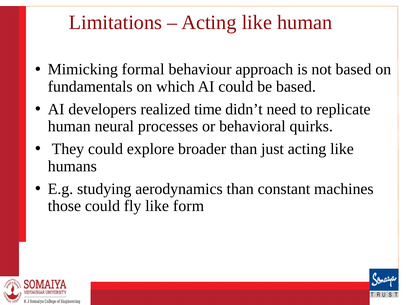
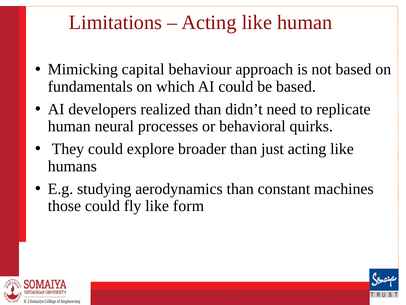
formal: formal -> capital (143, 69)
realized time: time -> than (208, 109)
